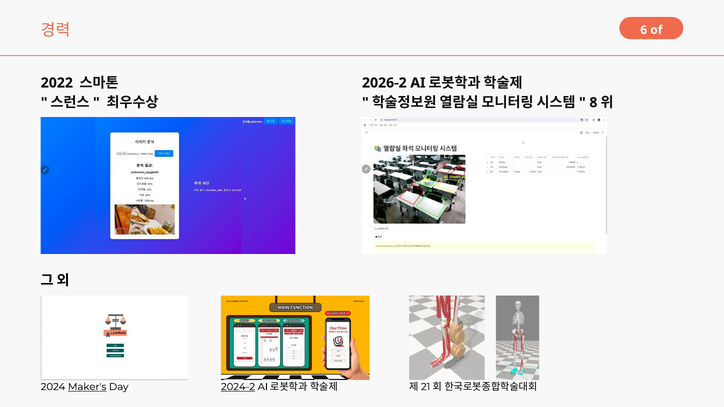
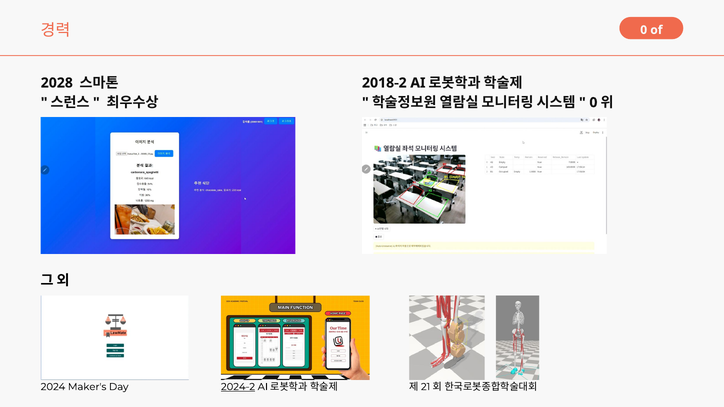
6: 6 -> 0 (644, 30)
2022: 2022 -> 2028 (57, 83)
2026-2: 2026-2 -> 2018-2 (384, 83)
8: 8 -> 0 (593, 103)
Maker's underline: present -> none (87, 387)
